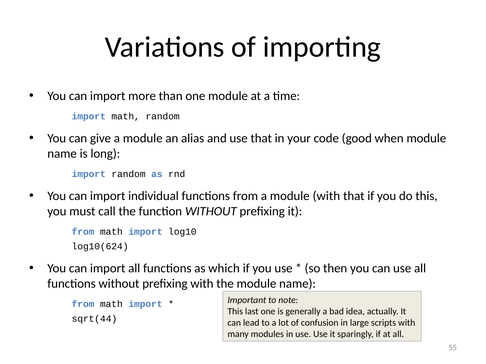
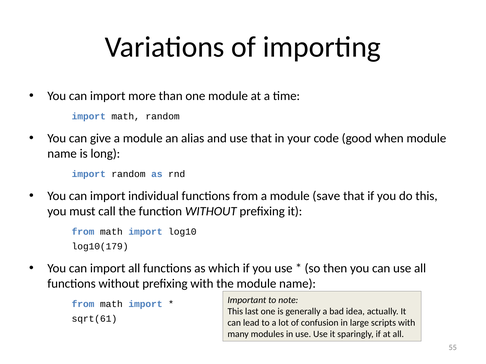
module with: with -> save (326, 196)
log10(624: log10(624 -> log10(179 (100, 247)
sqrt(44: sqrt(44 -> sqrt(61 (94, 319)
